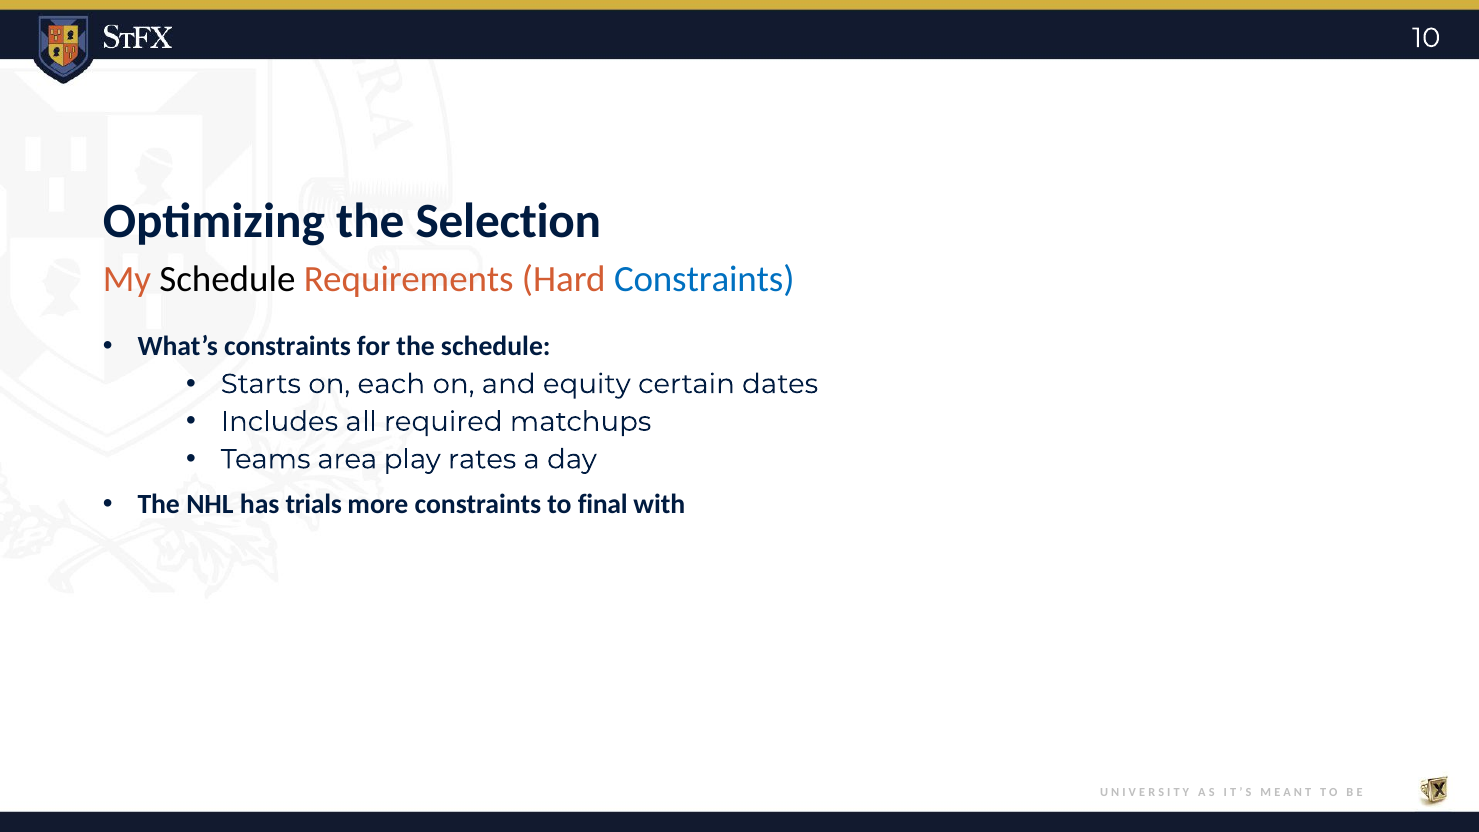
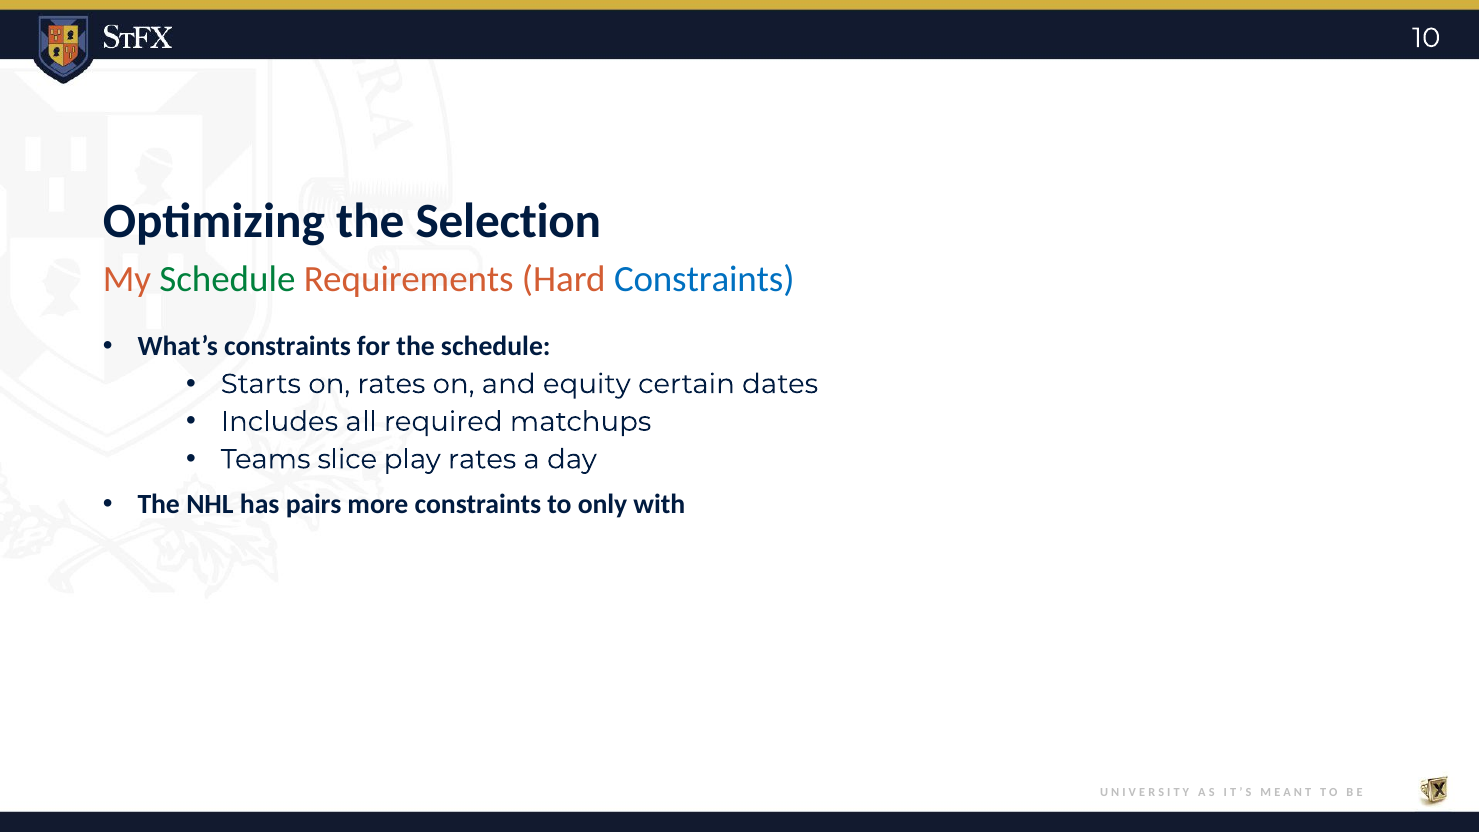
Schedule colour: black -> green (227, 279)
on each: each -> rates (391, 384)
area: area -> slice (347, 459)
trials: trials -> pairs (314, 505)
final: final -> only (603, 505)
